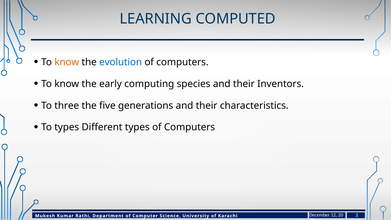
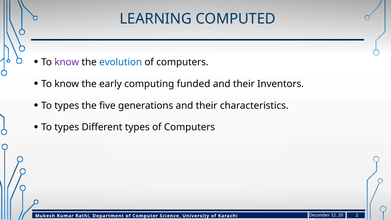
know colour: orange -> purple (67, 62)
species: species -> funded (194, 84)
three: three -> types (67, 106)
